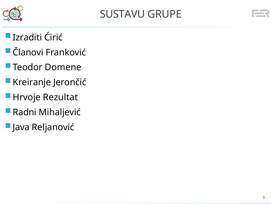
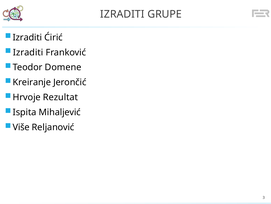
SUSTAVU: SUSTAVU -> IZRADITI (122, 14)
Članovi: Članovi -> Izraditi (28, 52)
Radni: Radni -> Ispita (25, 112)
Java: Java -> Više (21, 127)
